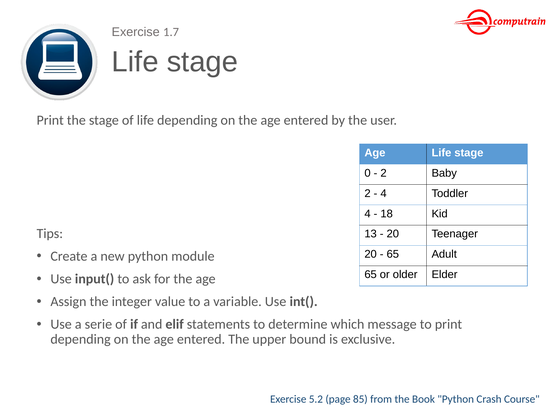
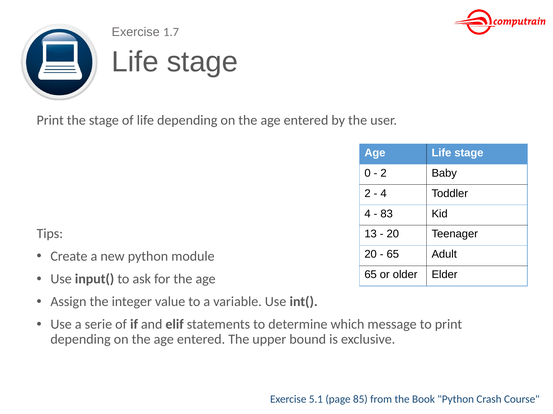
18: 18 -> 83 (387, 214)
5.2: 5.2 -> 5.1 (316, 400)
